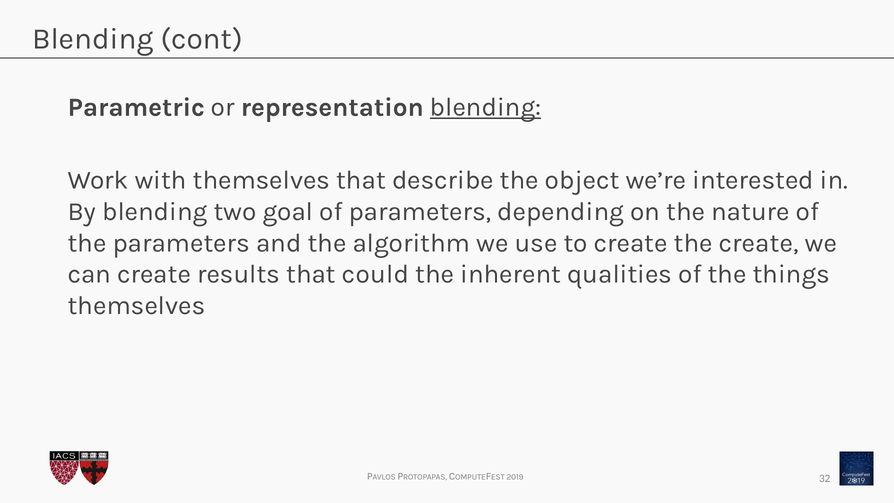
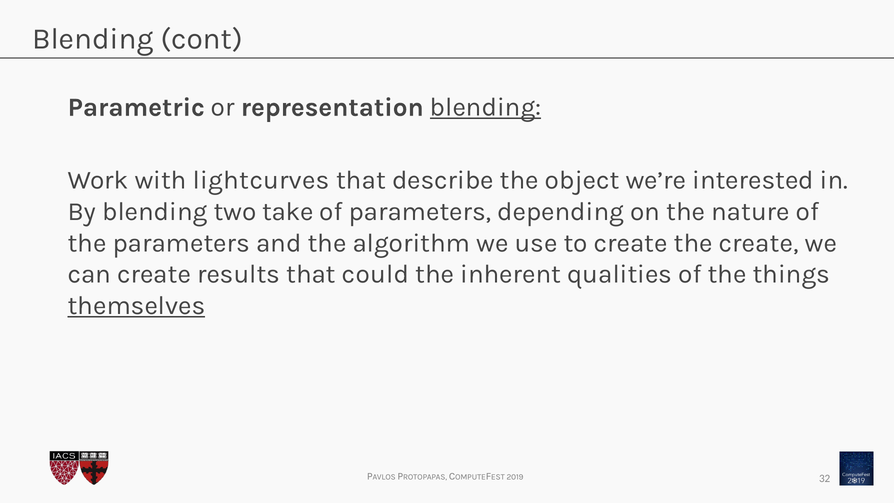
with themselves: themselves -> lightcurves (261, 180)
goal: goal -> take (288, 212)
themselves underline: none -> present (136, 305)
